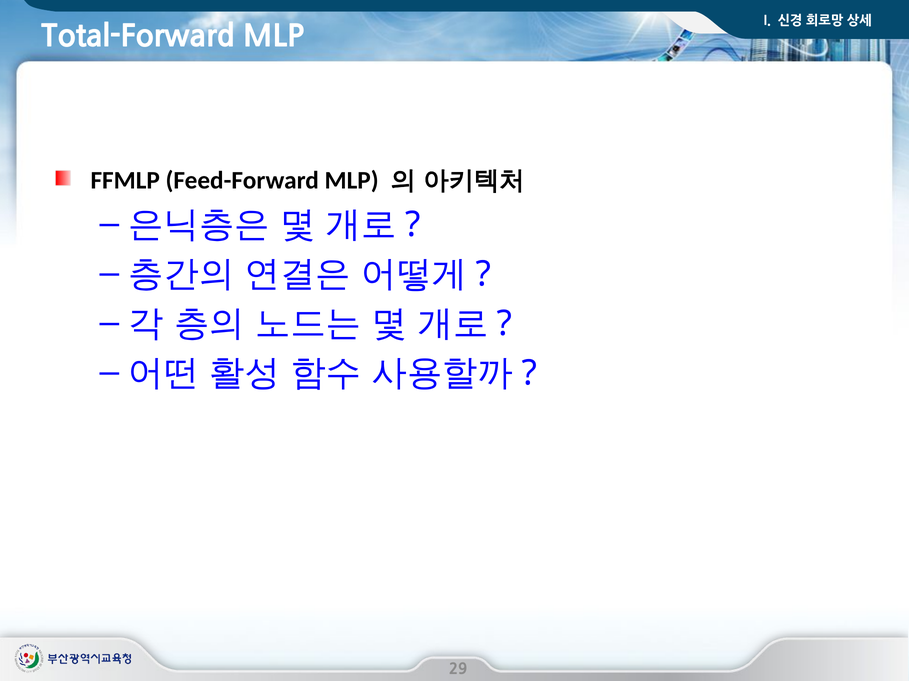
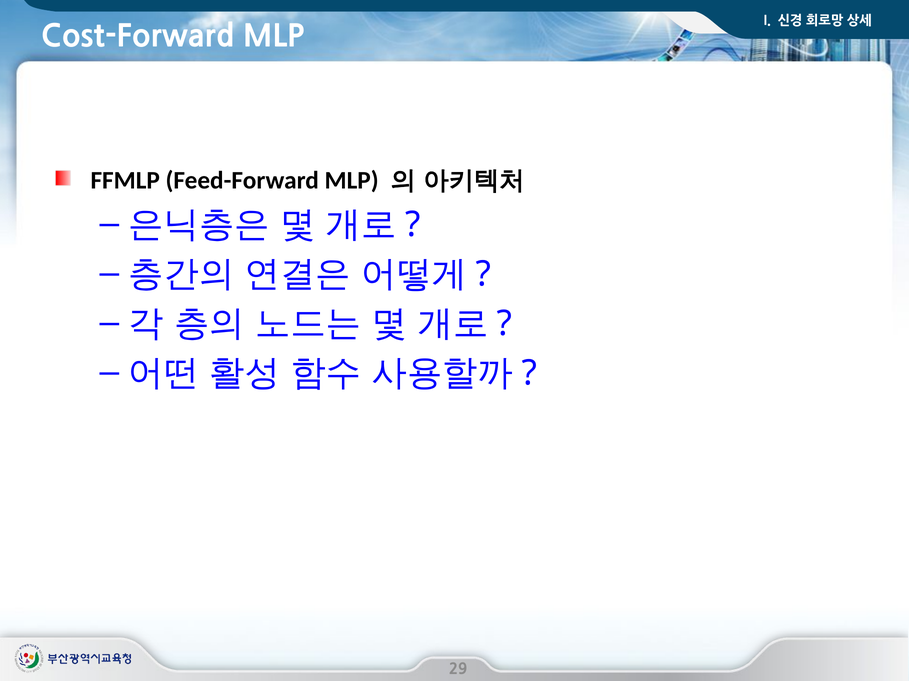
Total-Forward: Total-Forward -> Cost-Forward (138, 37)
